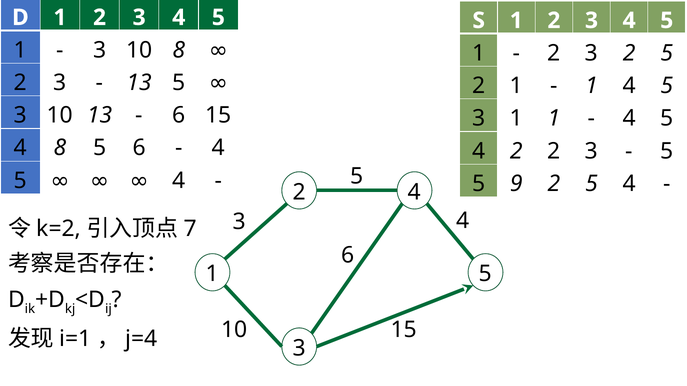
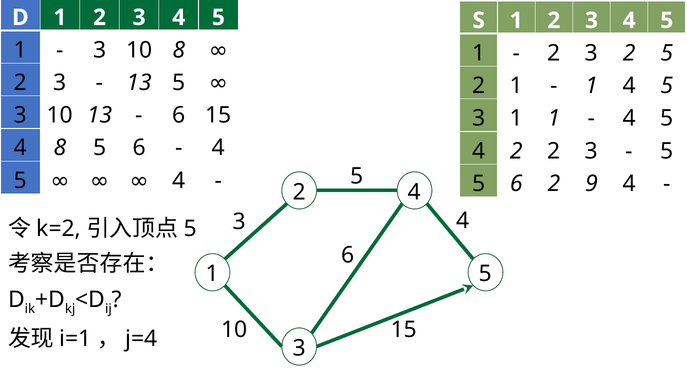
9: 9 -> 6 (516, 184)
5: 5 -> 9 (591, 184)
7: 7 -> 5 (190, 229)
